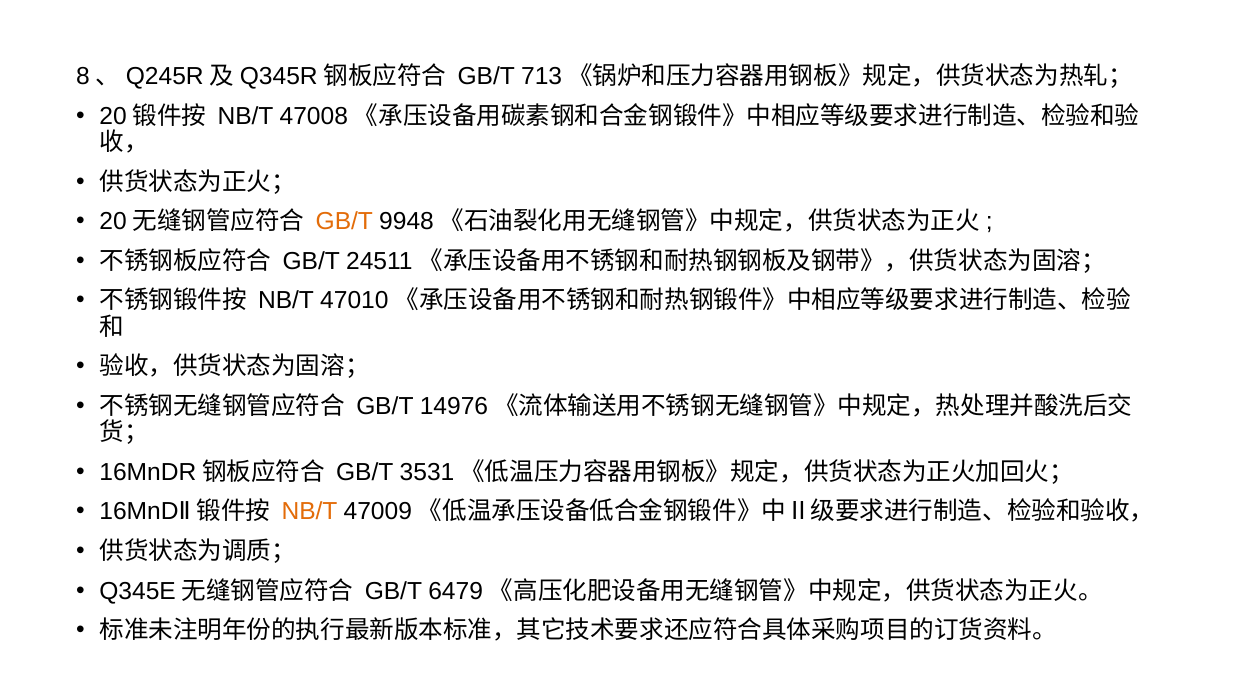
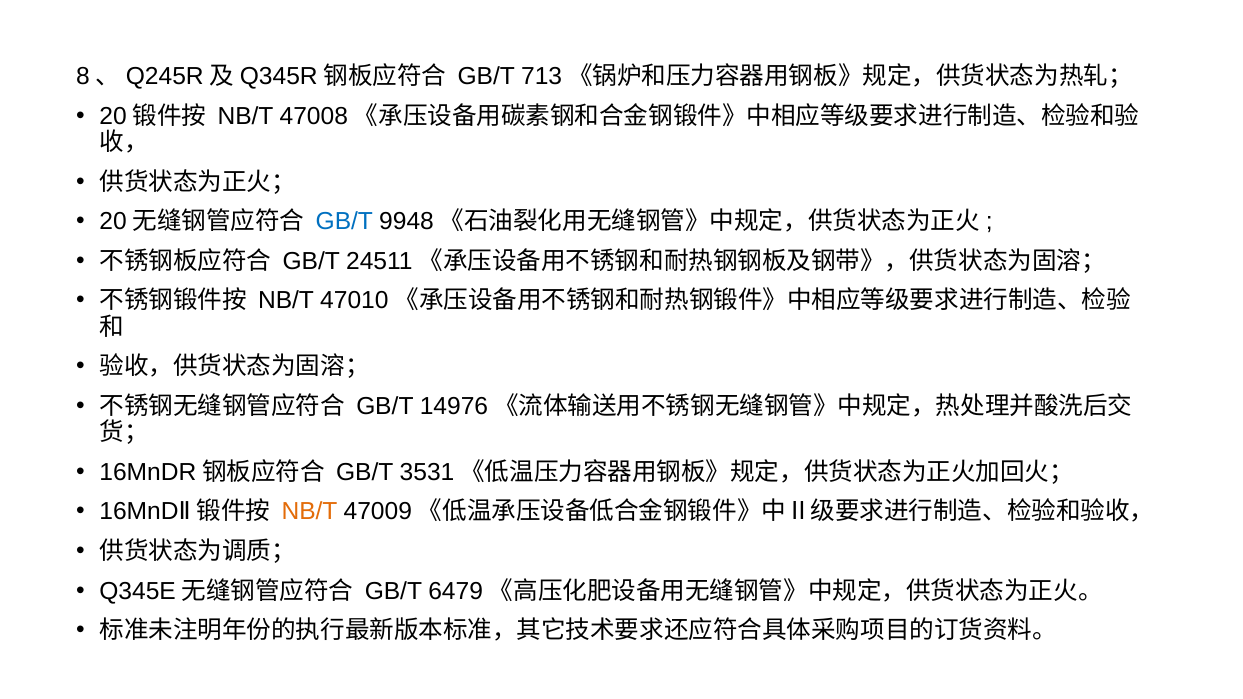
GB/T colour: orange -> blue (344, 222)
